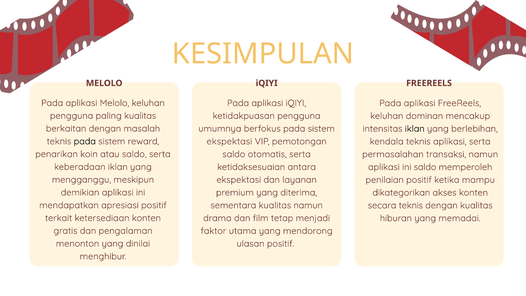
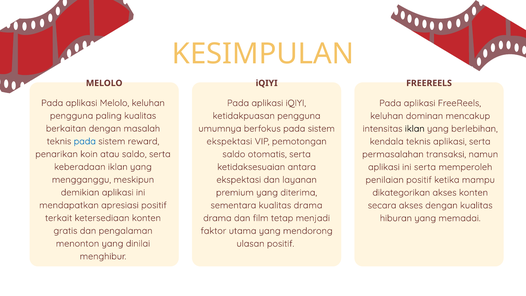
pada colour: black -> blue (85, 141)
ini saldo: saldo -> serta (425, 167)
kualitas namun: namun -> drama (308, 205)
secara teknis: teknis -> akses (411, 205)
